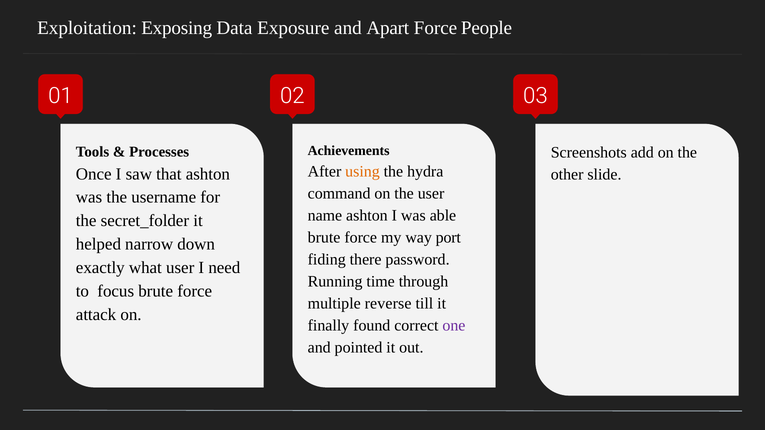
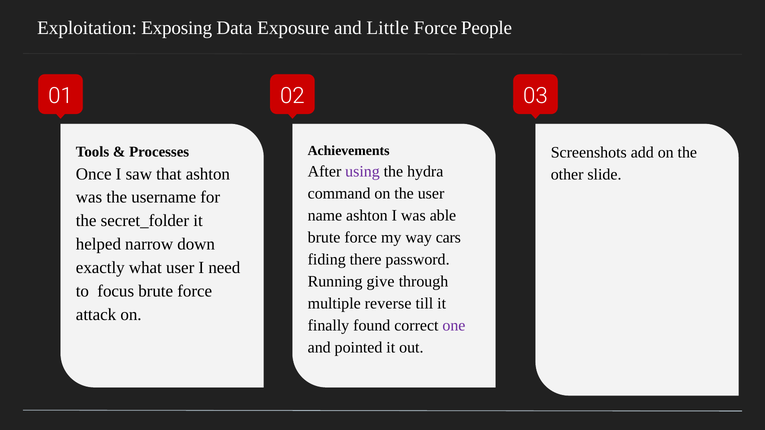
Apart: Apart -> Little (388, 28)
using colour: orange -> purple (362, 172)
port: port -> cars (448, 238)
time: time -> give (381, 282)
